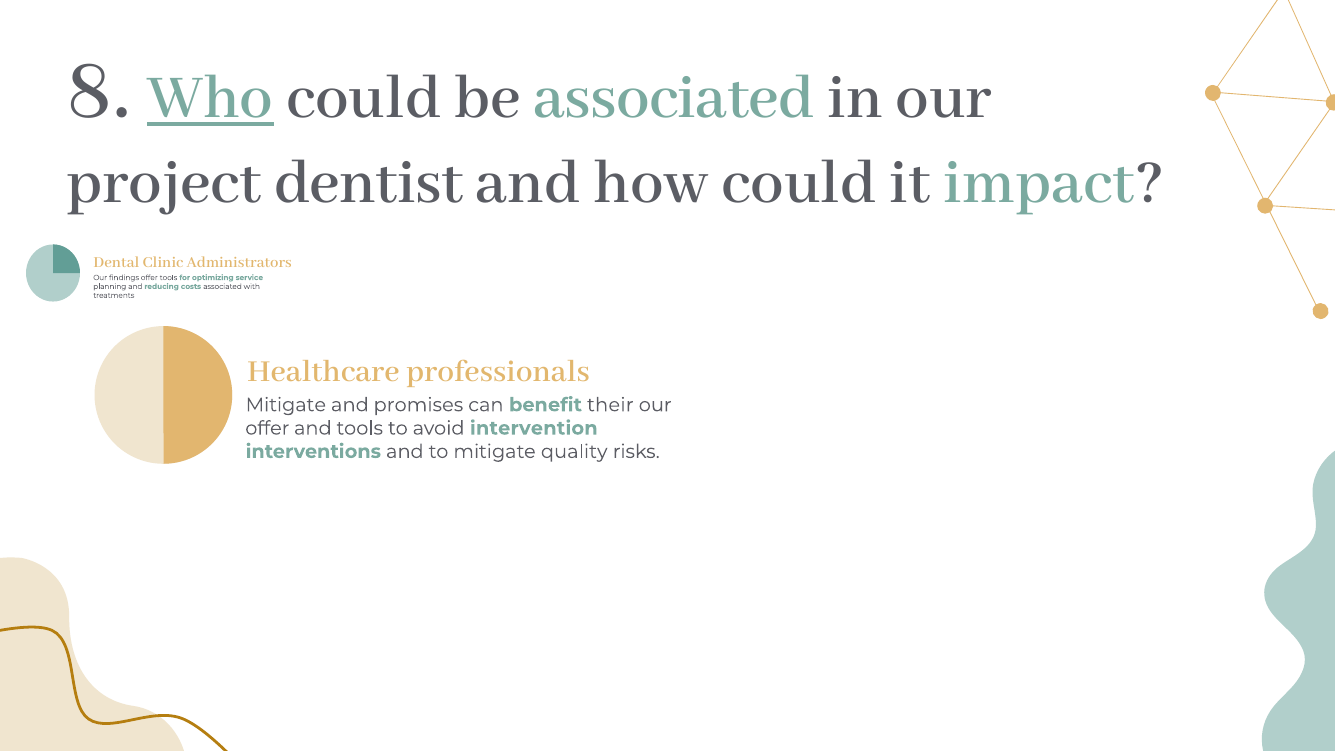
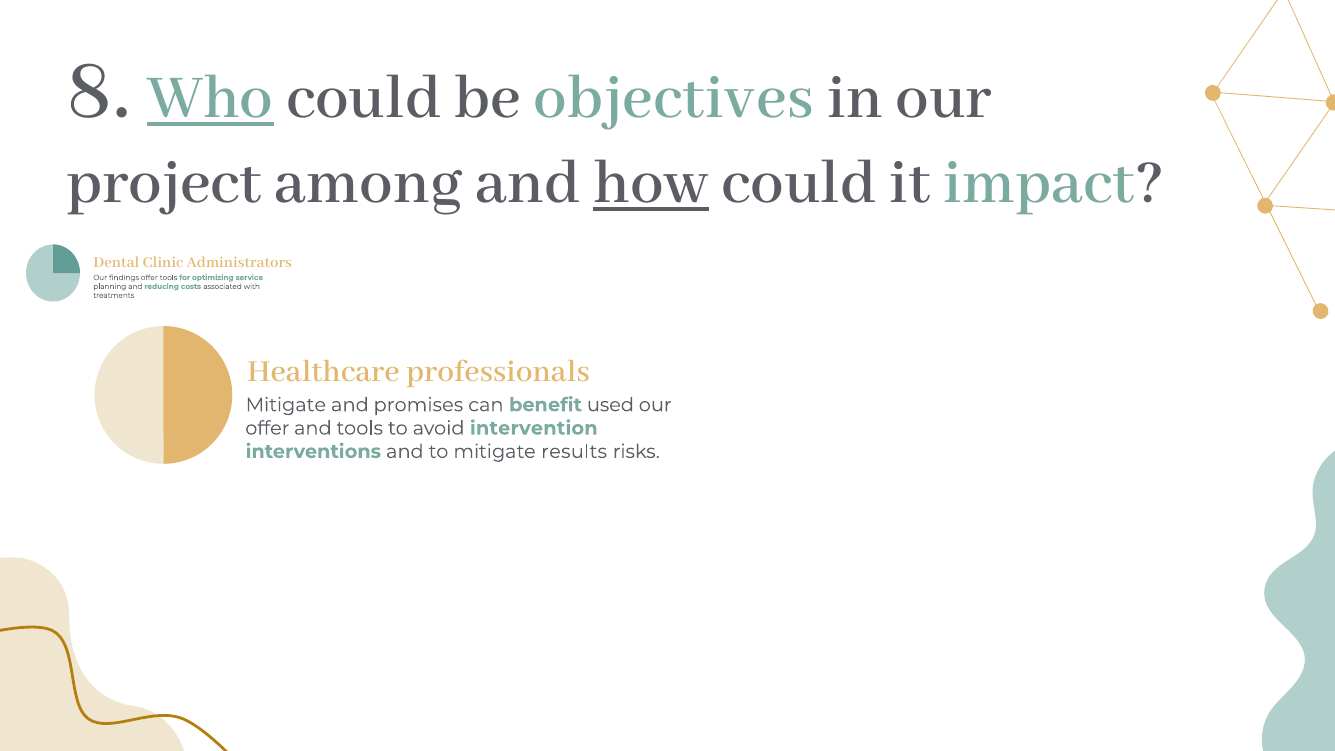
be associated: associated -> objectives (674, 95)
dentist: dentist -> among (369, 180)
how underline: none -> present (651, 180)
their: their -> used (610, 405)
quality: quality -> results (574, 452)
